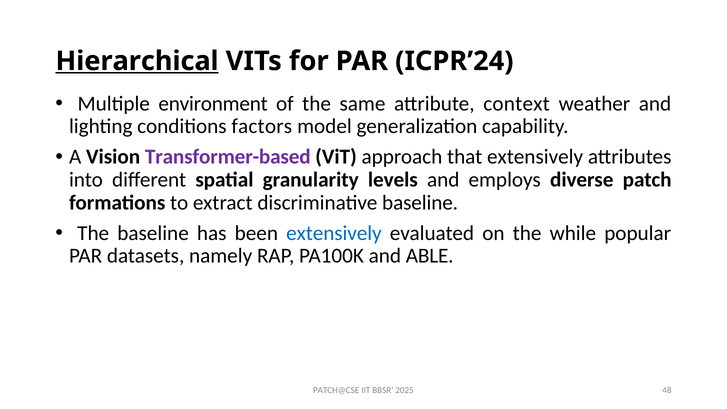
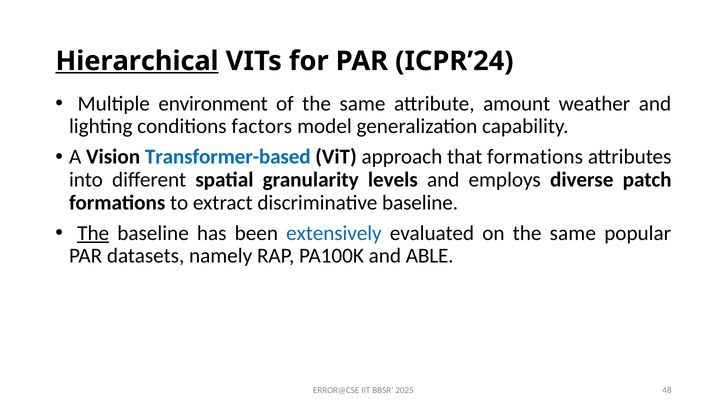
context: context -> amount (517, 104)
Transformer-based colour: purple -> blue (228, 157)
that extensively: extensively -> formations (535, 157)
The underline: none -> present (93, 233)
on the while: while -> same (573, 233)
PATCH@CSE: PATCH@CSE -> ERROR@CSE (336, 390)
